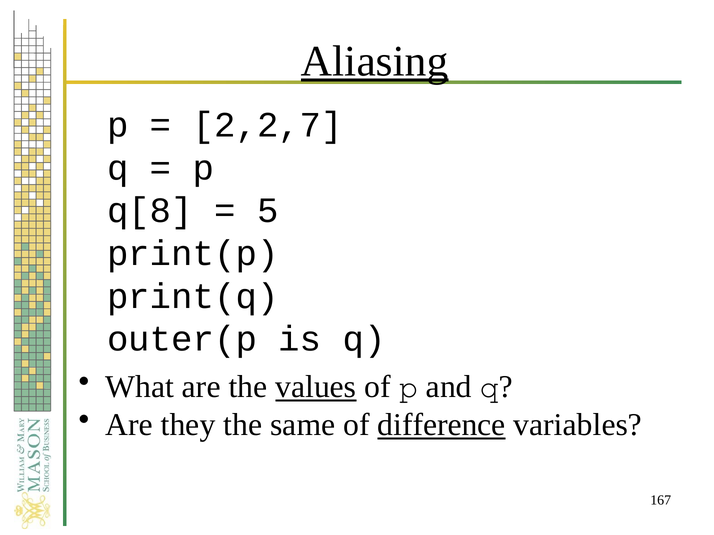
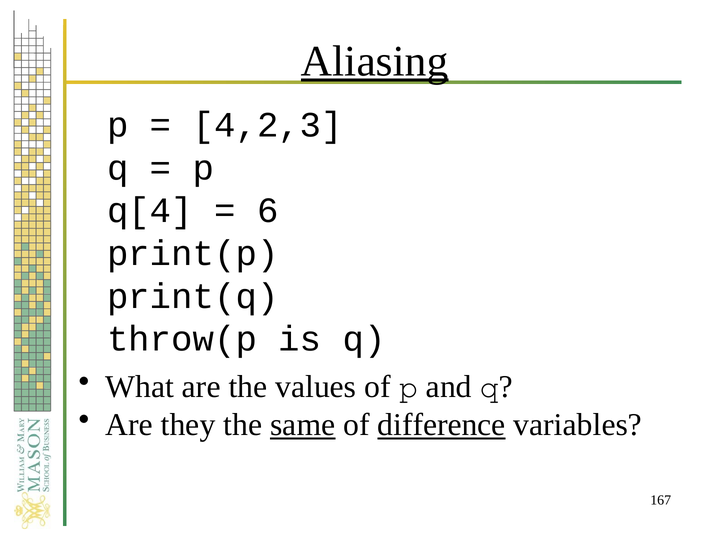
2,2,7: 2,2,7 -> 4,2,3 (268, 125)
q[8: q[8 -> q[4 (150, 211)
5: 5 -> 6 (268, 211)
outer(p: outer(p -> throw(p (182, 339)
values underline: present -> none (316, 387)
same underline: none -> present (303, 425)
